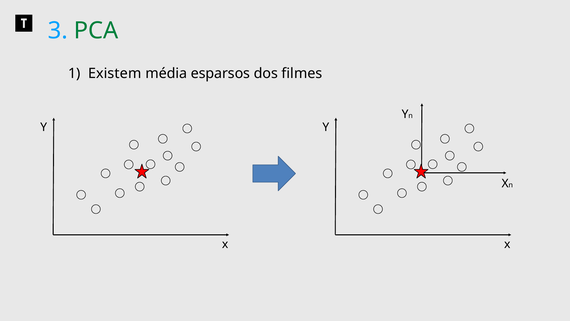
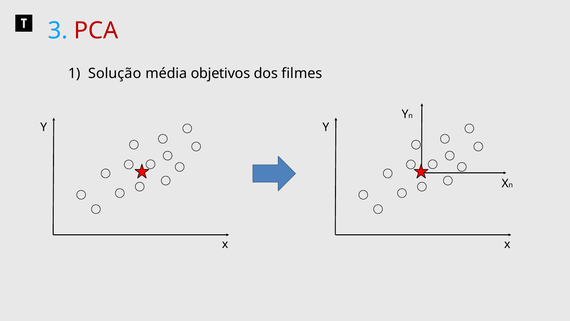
PCA colour: green -> red (96, 31)
Existem: Existem -> Solução (115, 73)
esparsos: esparsos -> objetivos (220, 73)
